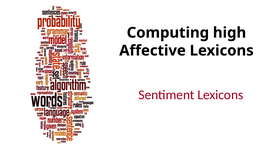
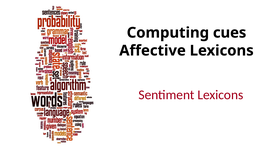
high: high -> cues (230, 33)
